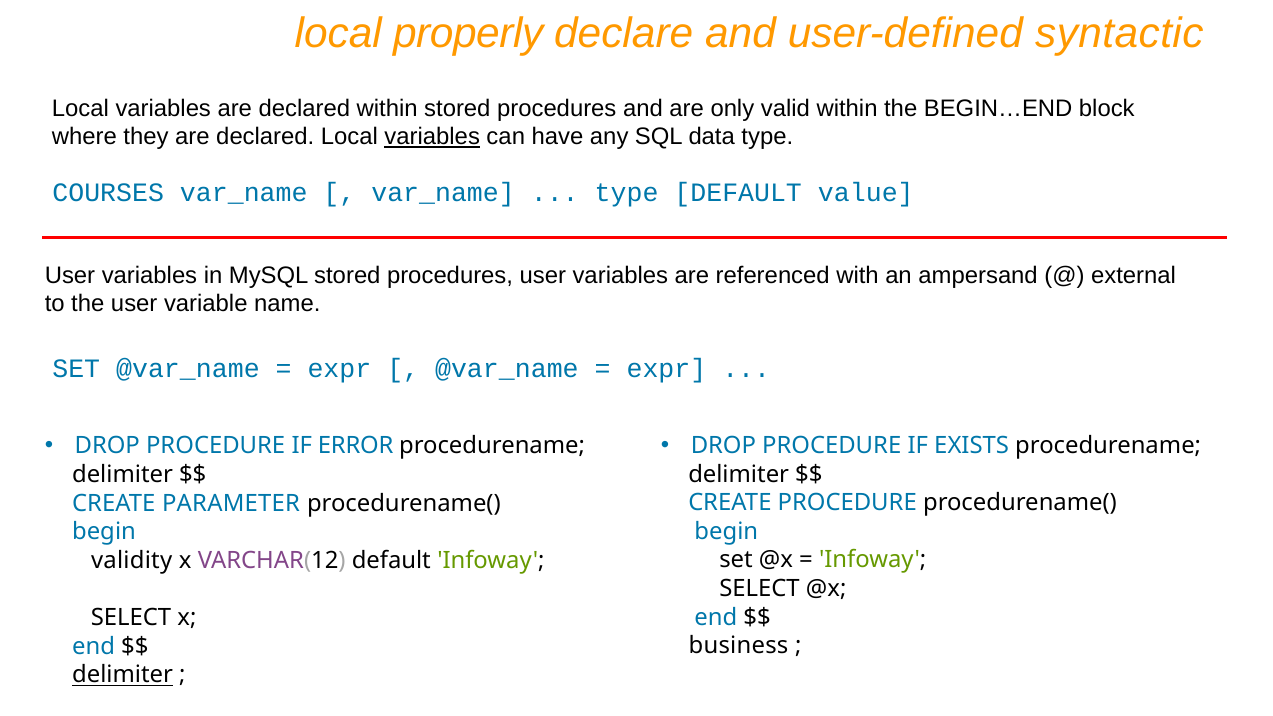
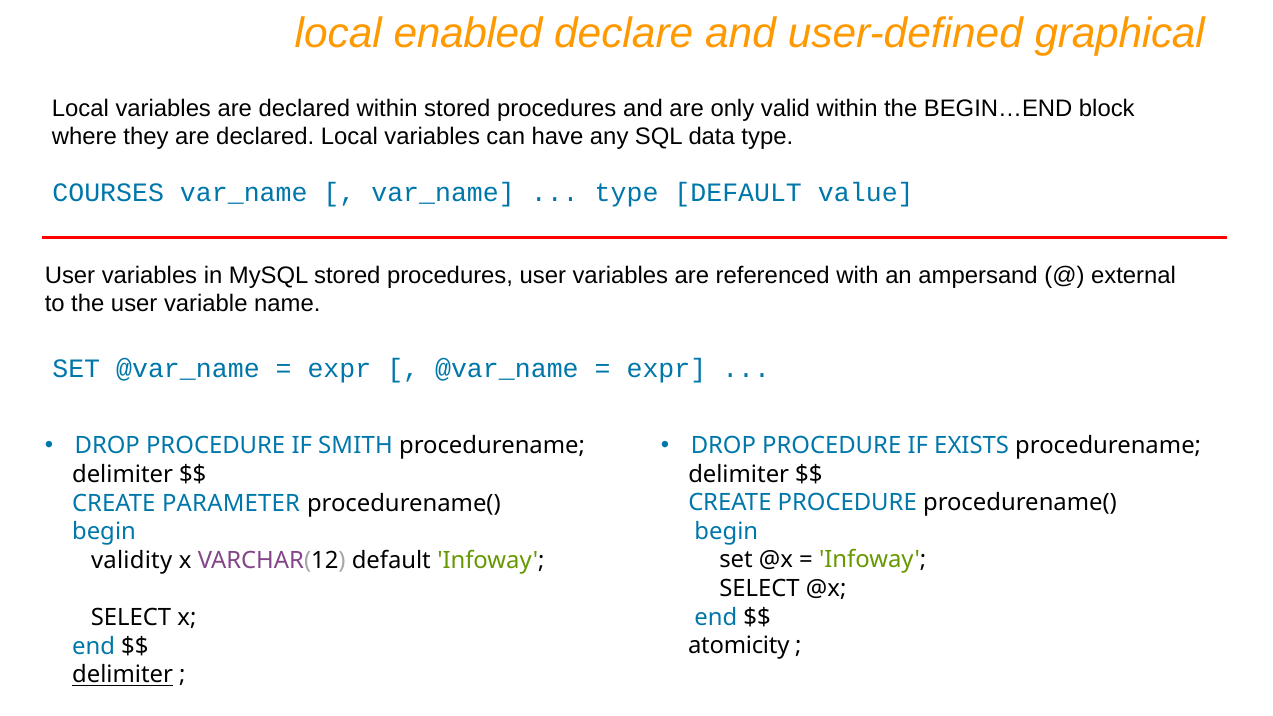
properly: properly -> enabled (468, 33)
syntactic: syntactic -> graphical (1120, 33)
variables underline: present -> none (432, 137)
ERROR: ERROR -> SMITH (355, 446)
business: business -> atomicity (739, 646)
